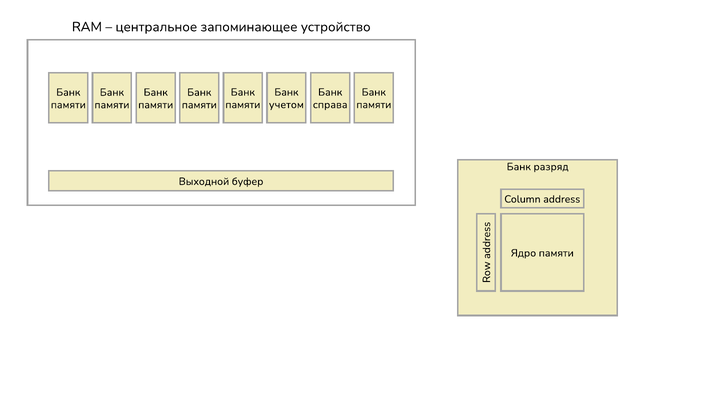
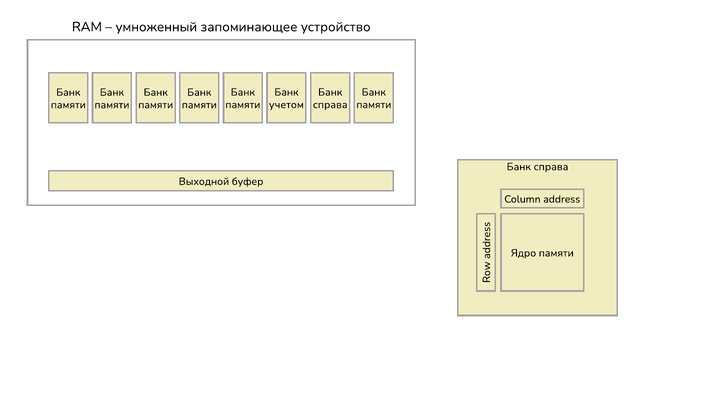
центральное: центральное -> умноженный (156, 27)
разряд: разряд -> справа (551, 167)
